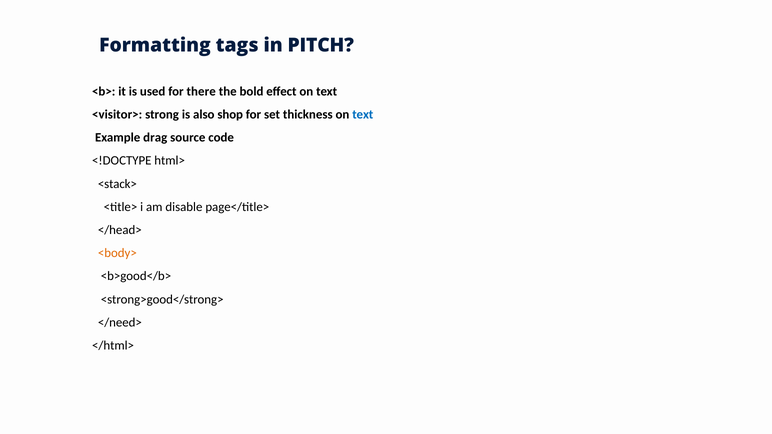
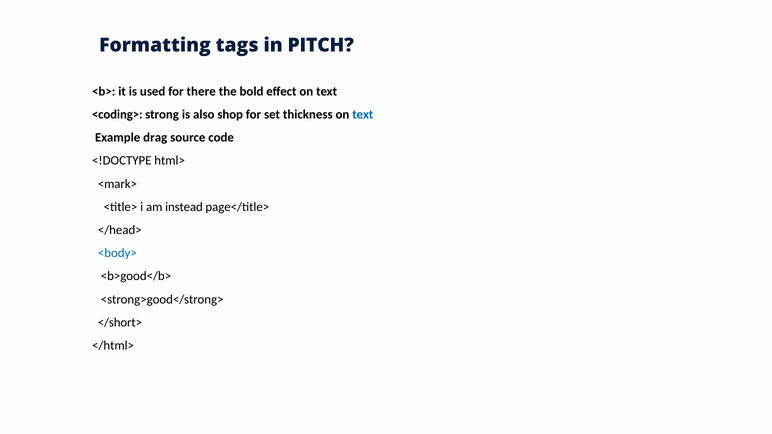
<visitor>: <visitor> -> <coding> (117, 115)
<stack>: <stack> -> <mark> (117, 184)
disable: disable -> instead (184, 207)
<body> colour: orange -> blue (117, 253)
</need>: </need> -> </short> (120, 323)
